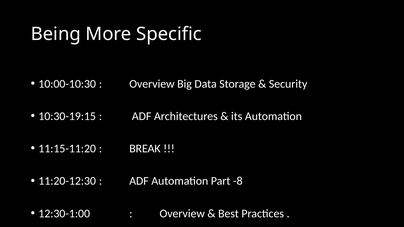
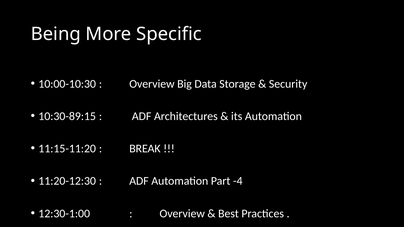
10:30-19:15: 10:30-19:15 -> 10:30-89:15 (67, 116)
-8: -8 -> -4 (238, 181)
